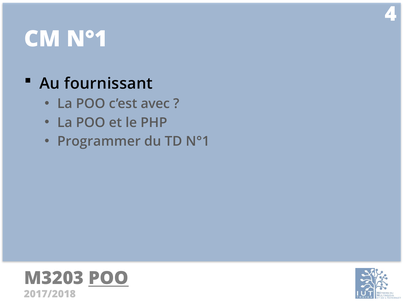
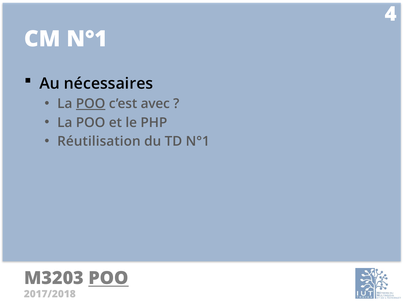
fournissant: fournissant -> nécessaires (109, 83)
POO underline: none -> present (91, 104)
Programmer: Programmer -> Réutilisation (99, 141)
